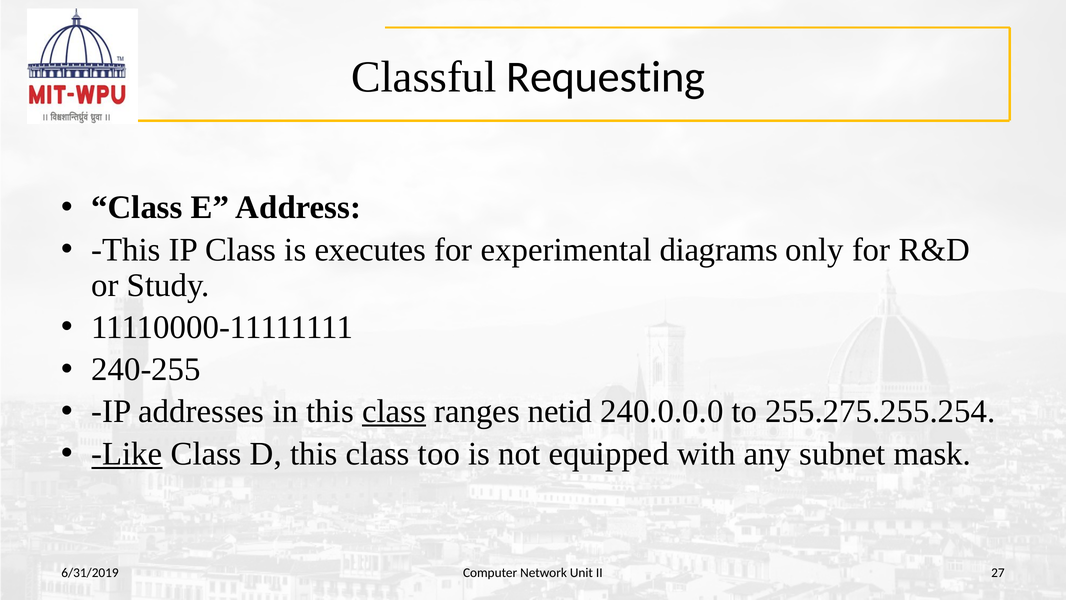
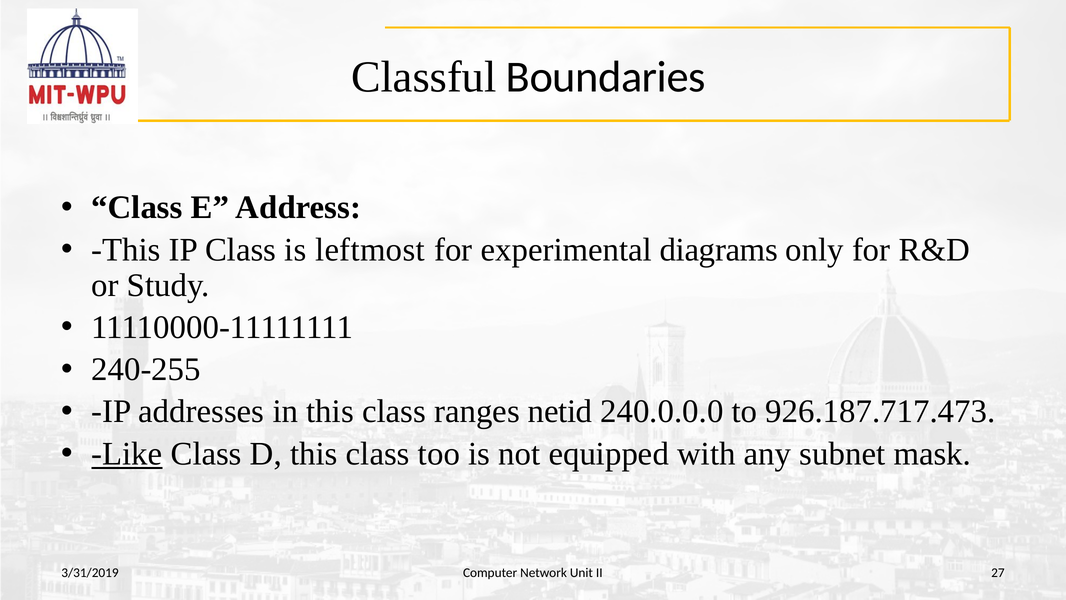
Requesting: Requesting -> Boundaries (606, 77)
executes: executes -> leftmost (370, 250)
class underline: present -> none (394, 411)
255.275.255.254: 255.275.255.254 -> 926.187.717.473 (880, 411)
6/31/2019: 6/31/2019 -> 3/31/2019 (90, 573)
